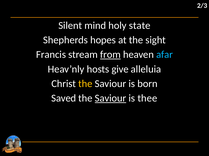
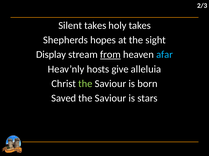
Silent mind: mind -> takes (95, 26)
holy state: state -> takes (140, 26)
Francis: Francis -> Display (51, 55)
the colour: yellow -> light green (85, 84)
Saviour underline: present -> none (111, 99)
thee: thee -> stars (147, 99)
